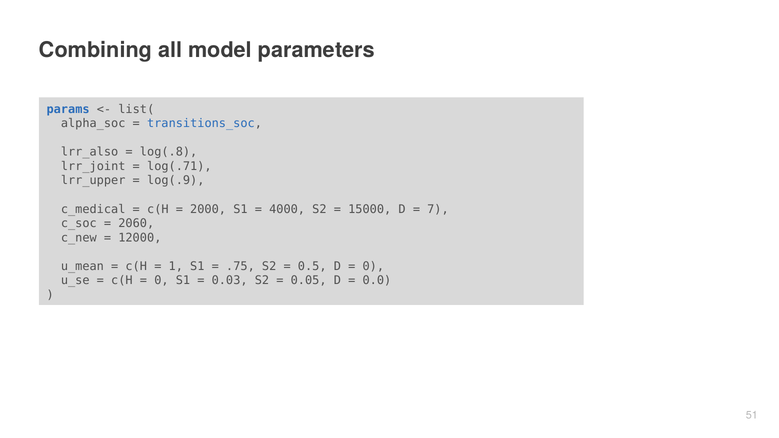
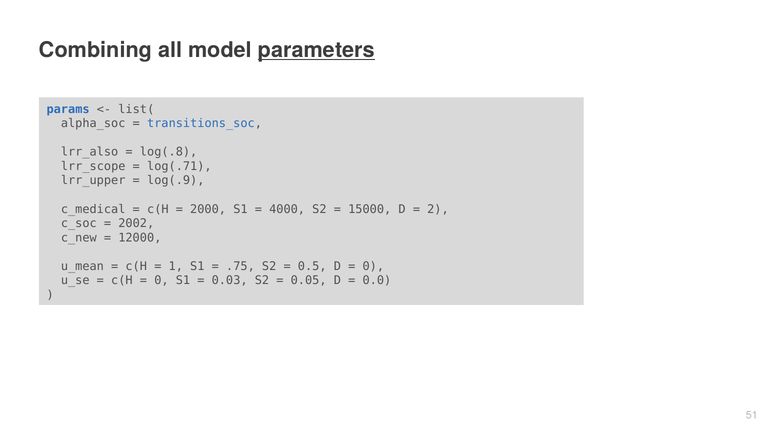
parameters underline: none -> present (316, 50)
lrr_joint: lrr_joint -> lrr_scope (93, 166)
7: 7 -> 2 (438, 209)
2060: 2060 -> 2002 (136, 223)
